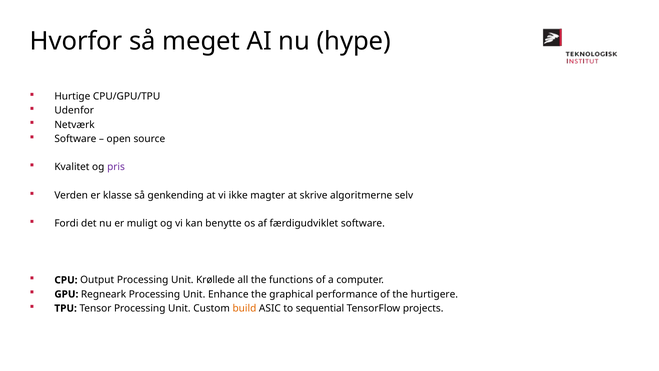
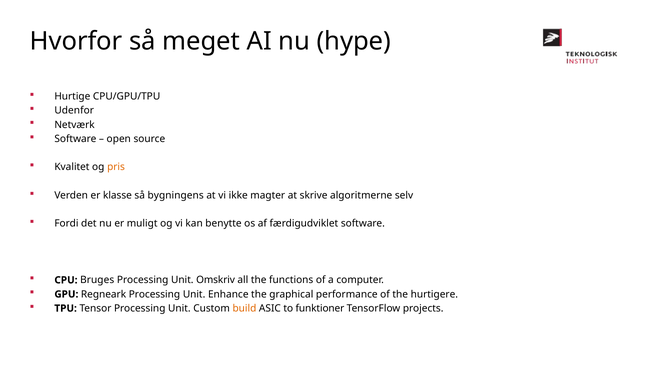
pris colour: purple -> orange (116, 167)
genkending: genkending -> bygningens (176, 195)
Output: Output -> Bruges (97, 280)
Krøllede: Krøllede -> Omskriv (216, 280)
sequential: sequential -> funktioner (320, 308)
